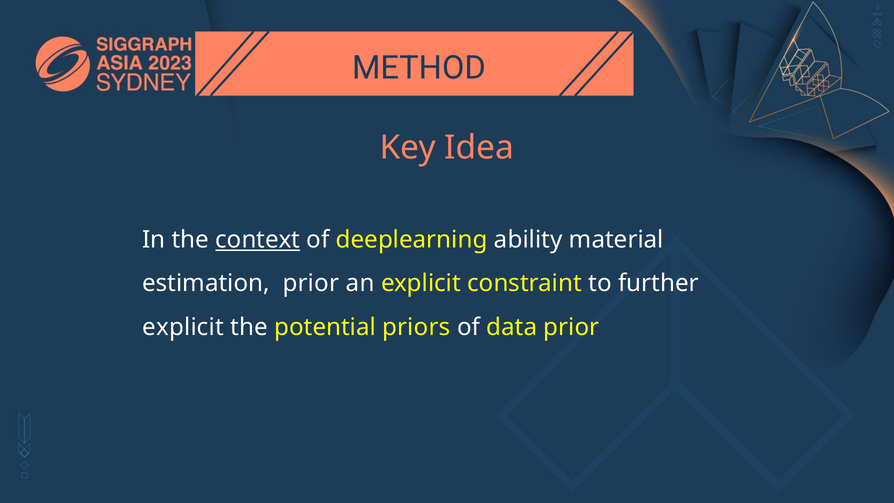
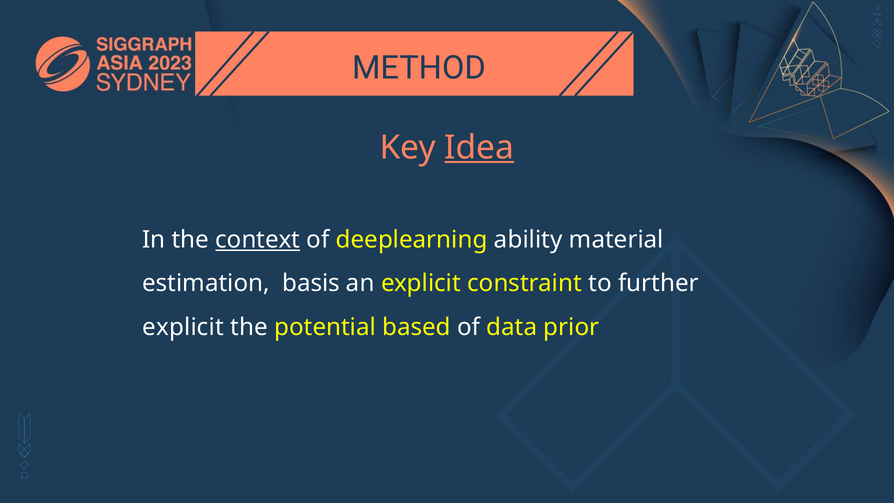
Idea underline: none -> present (479, 148)
estimation prior: prior -> basis (311, 283)
priors: priors -> based (416, 327)
